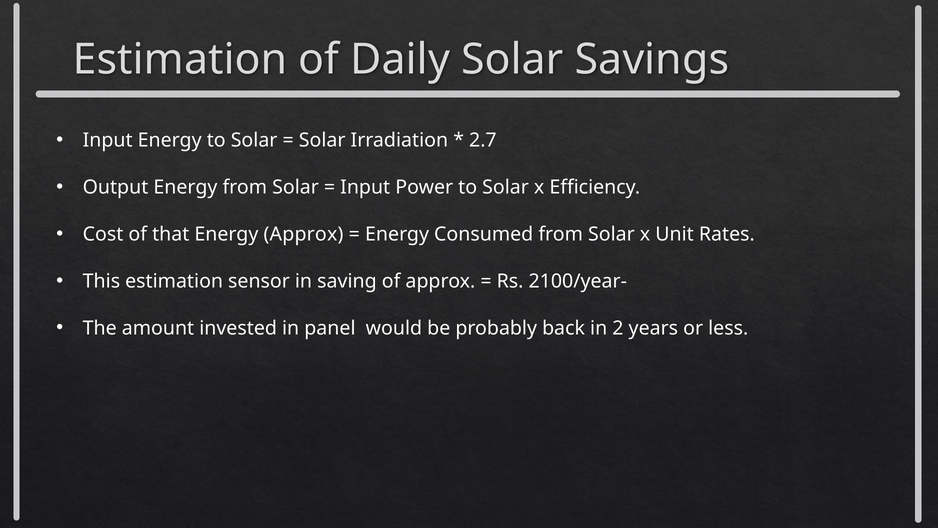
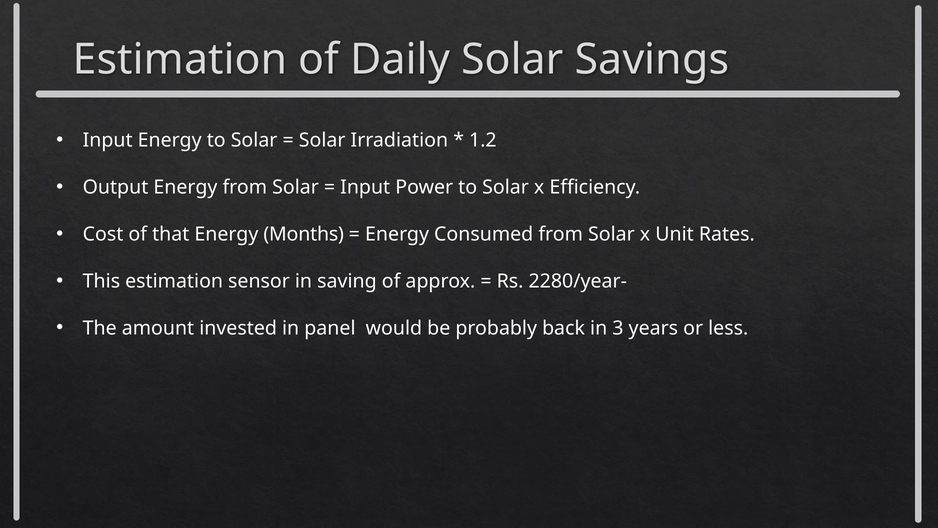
2.7: 2.7 -> 1.2 (483, 140)
Energy Approx: Approx -> Months (304, 234)
2100/year-: 2100/year- -> 2280/year- (578, 281)
2: 2 -> 3 (618, 328)
